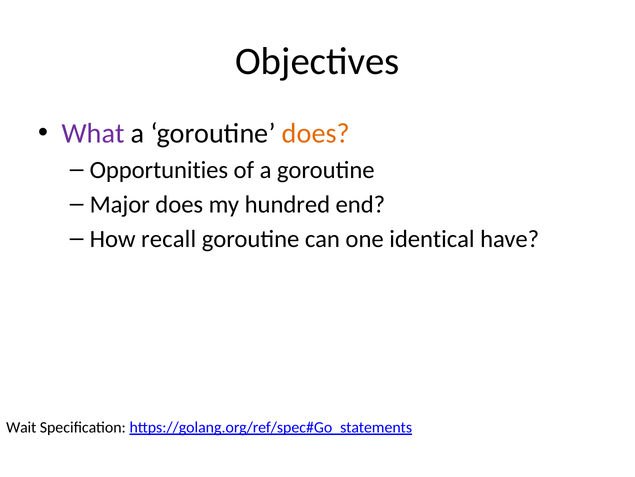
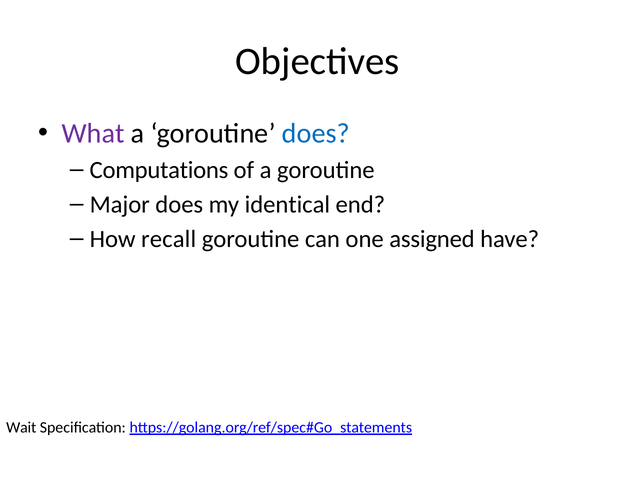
does colour: orange -> blue (316, 133)
Opportunities: Opportunities -> Computations (159, 170)
hundred: hundred -> identical (287, 204)
identical: identical -> assigned (432, 239)
